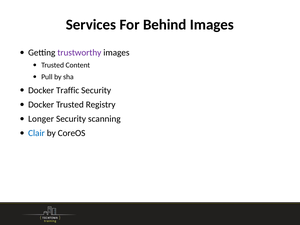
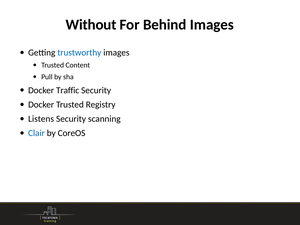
Services: Services -> Without (91, 25)
trustworthy colour: purple -> blue (79, 53)
Longer: Longer -> Listens (41, 119)
